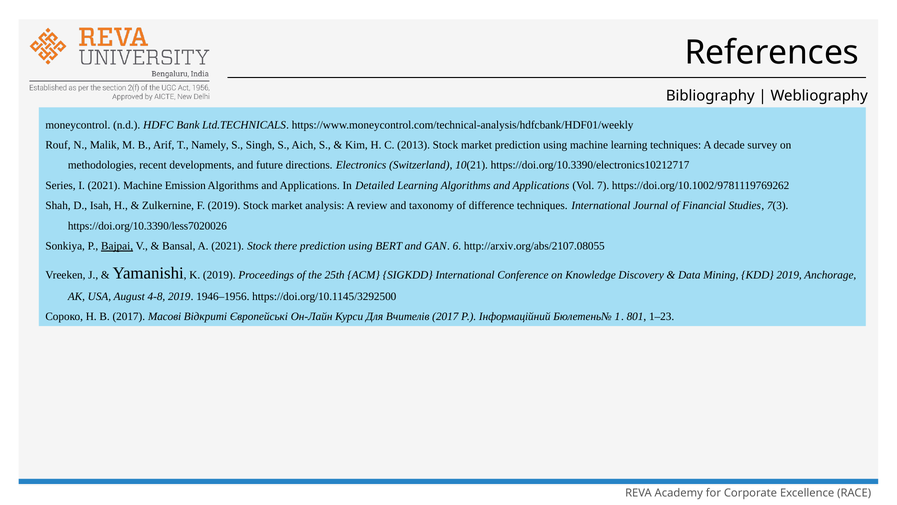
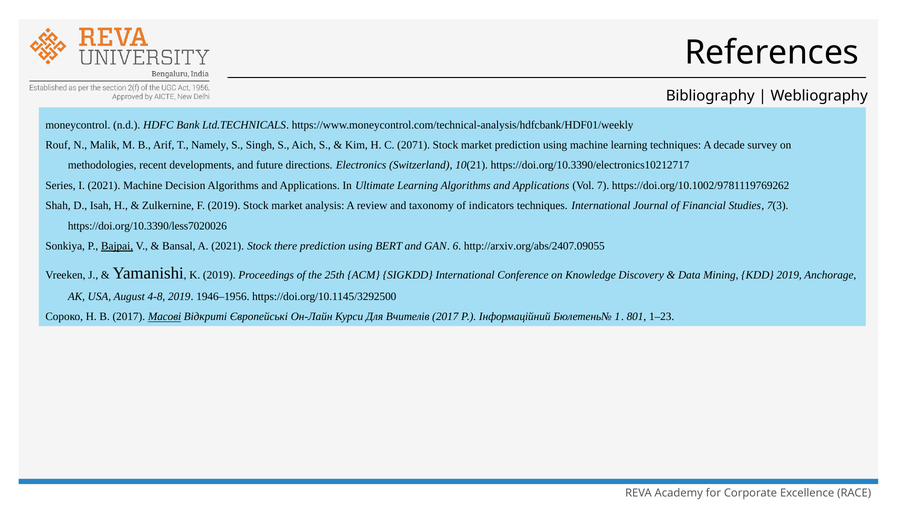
2013: 2013 -> 2071 (414, 145)
Emission: Emission -> Decision (185, 185)
Detailed: Detailed -> Ultimate (375, 185)
difference: difference -> indicators (491, 206)
http://arxiv.org/abs/2107.08055: http://arxiv.org/abs/2107.08055 -> http://arxiv.org/abs/2407.09055 (534, 246)
Масові underline: none -> present (165, 317)
